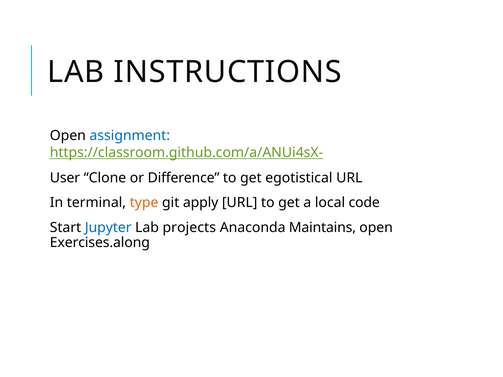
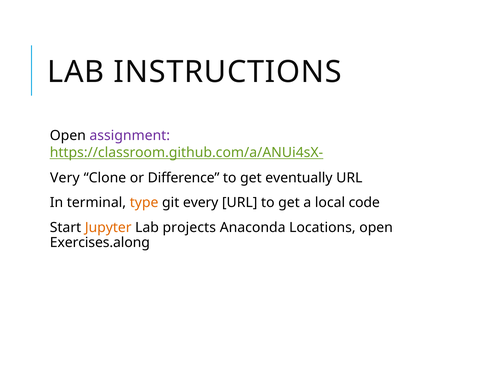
assignment colour: blue -> purple (130, 136)
User: User -> Very (65, 178)
egotistical: egotistical -> eventually (299, 178)
apply: apply -> every (201, 203)
Jupyter colour: blue -> orange (108, 228)
Maintains: Maintains -> Locations (322, 228)
